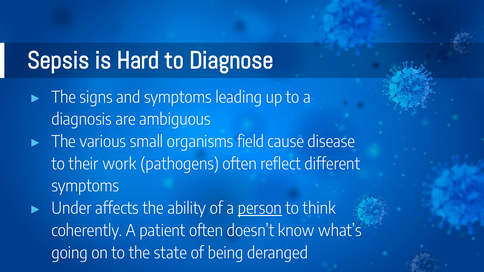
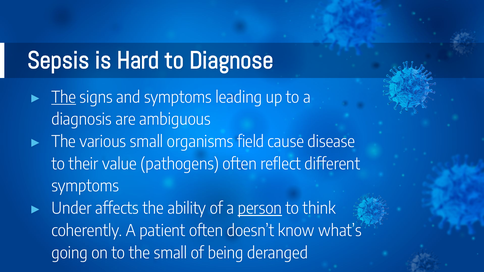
The underline: none -> present (64, 97)
work: work -> value (120, 164)
the state: state -> small (171, 253)
